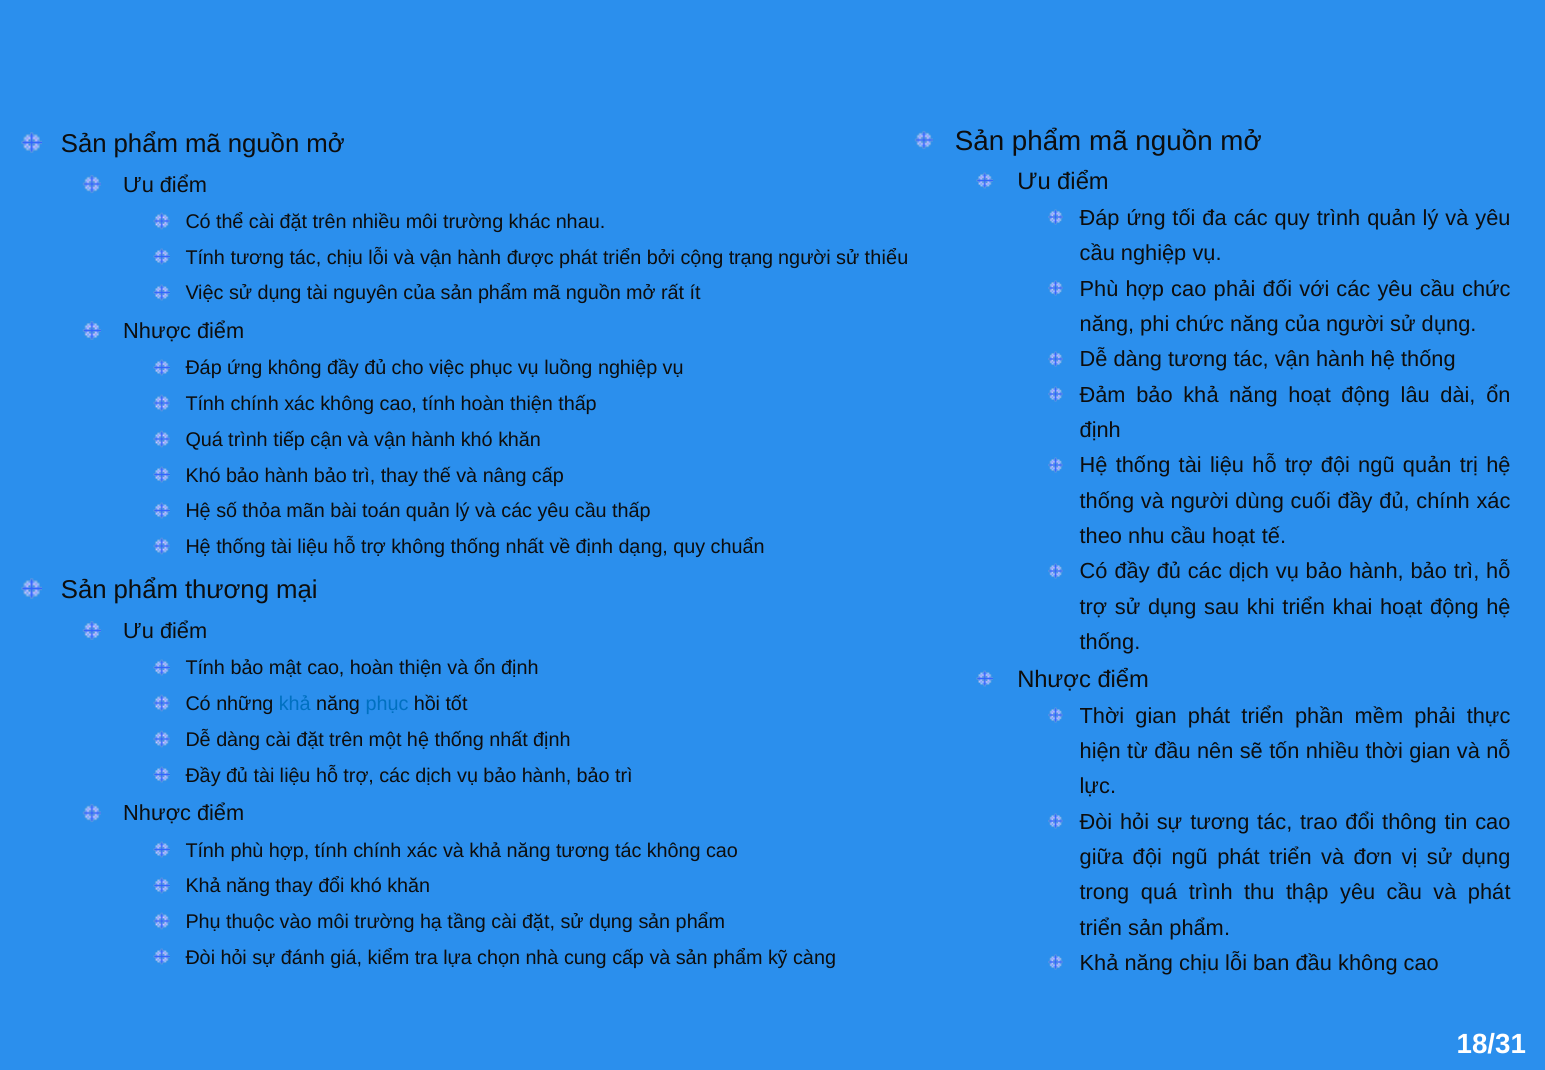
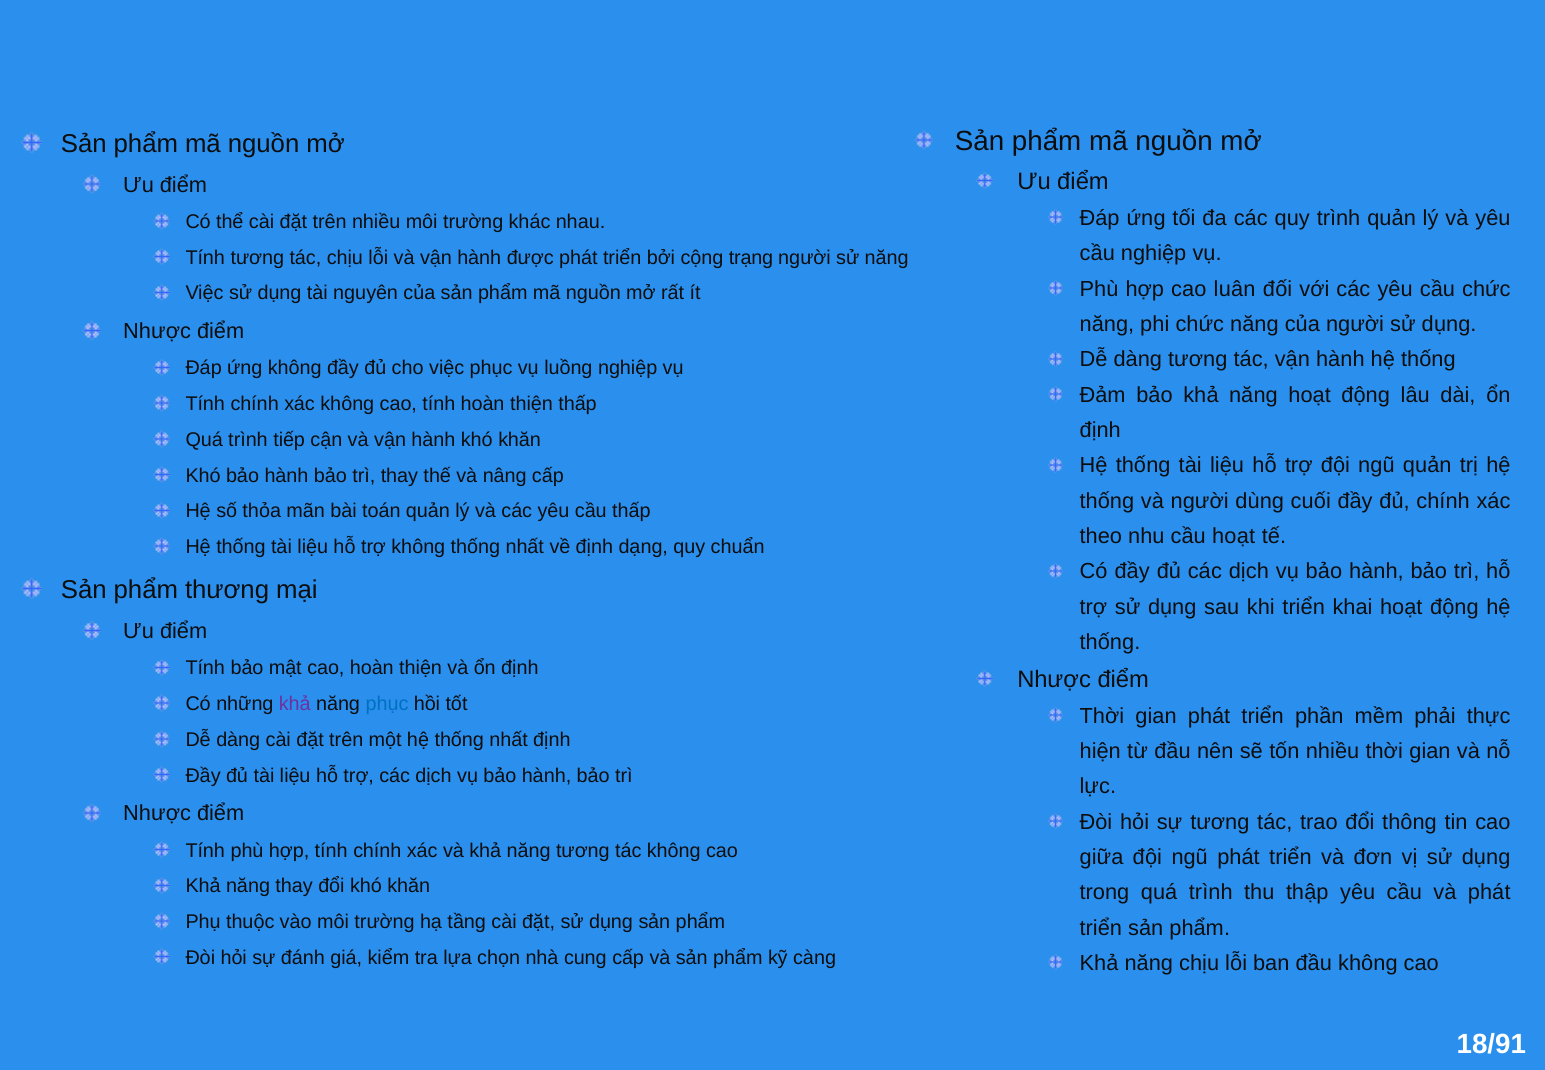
sử thiểu: thiểu -> năng (887, 258)
cao phải: phải -> luân (1235, 289)
khả colour: blue -> purple (295, 704)
18/31: 18/31 -> 18/91 (1491, 1044)
